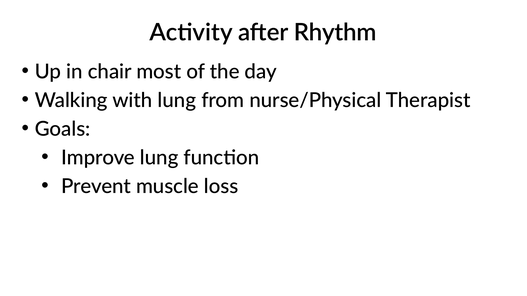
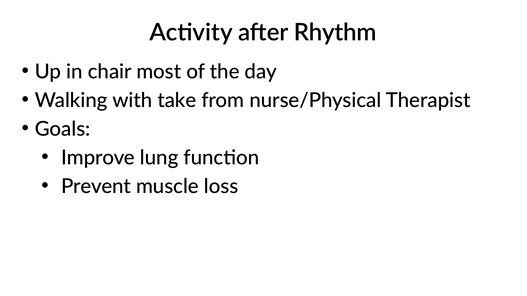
with lung: lung -> take (177, 100)
